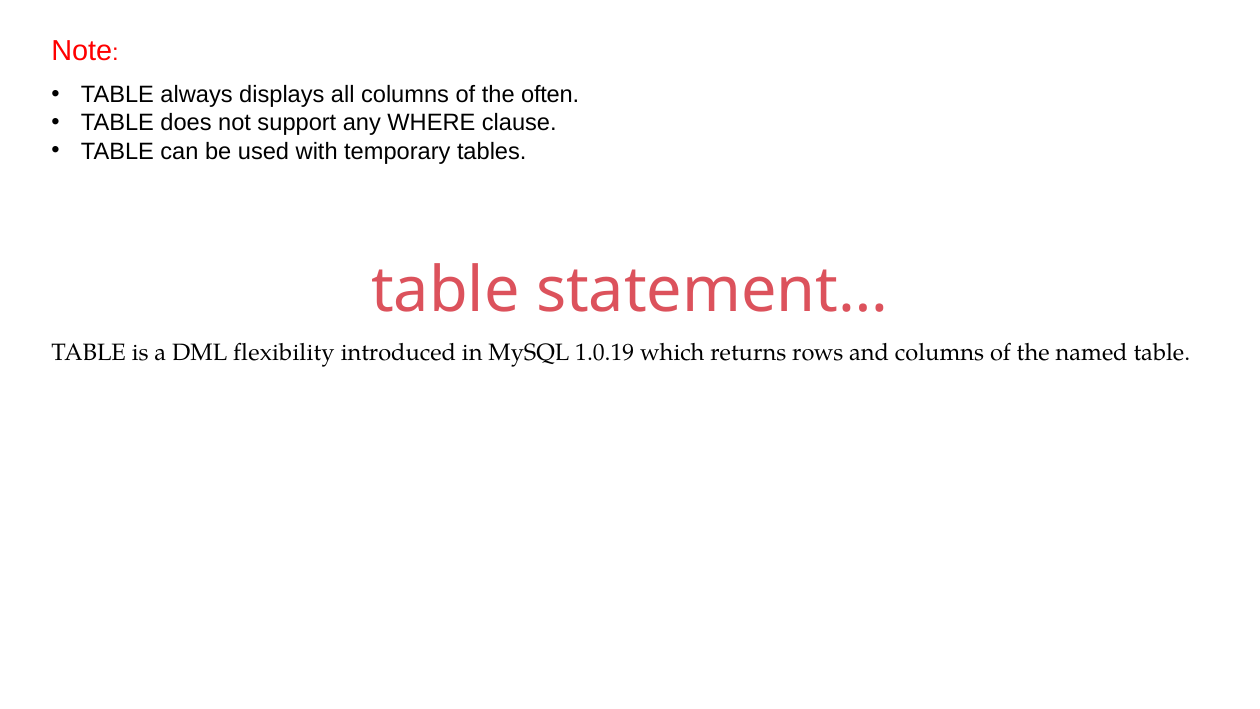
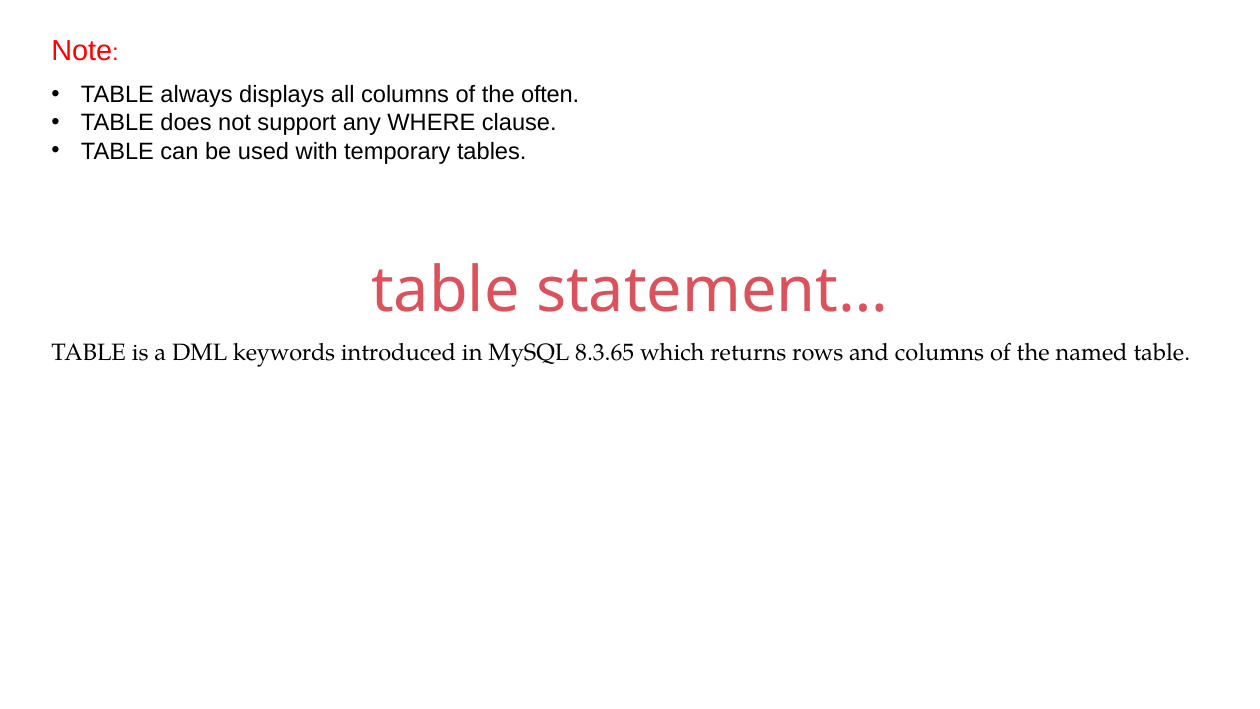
flexibility: flexibility -> keywords (284, 352)
1.0.19: 1.0.19 -> 8.3.65 (605, 352)
